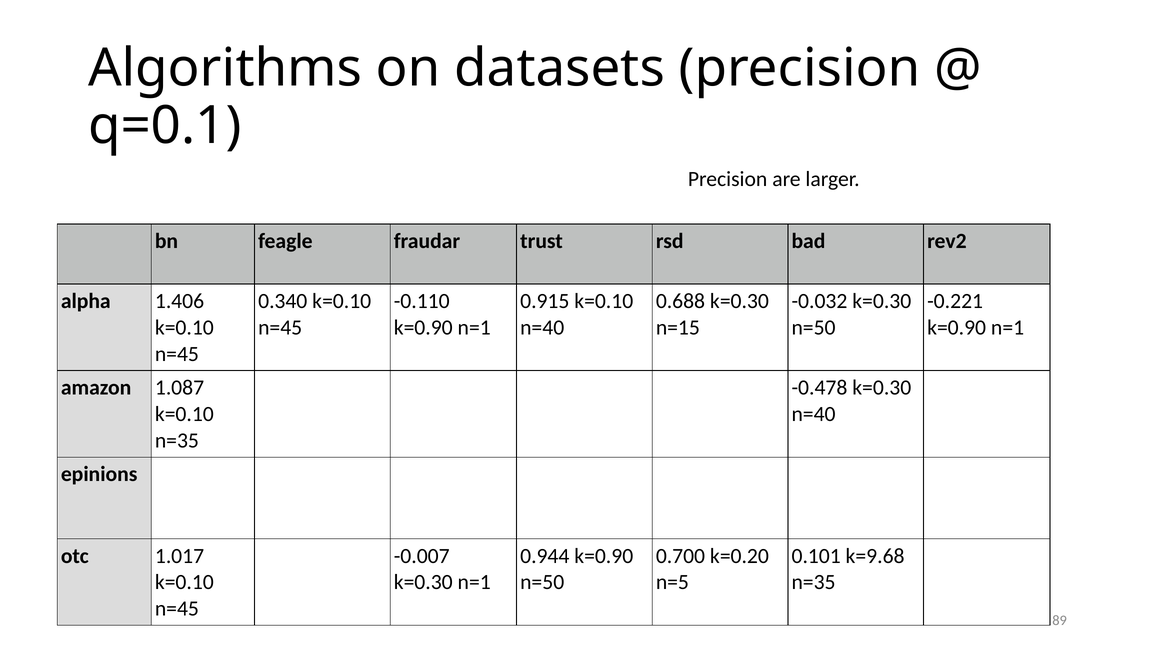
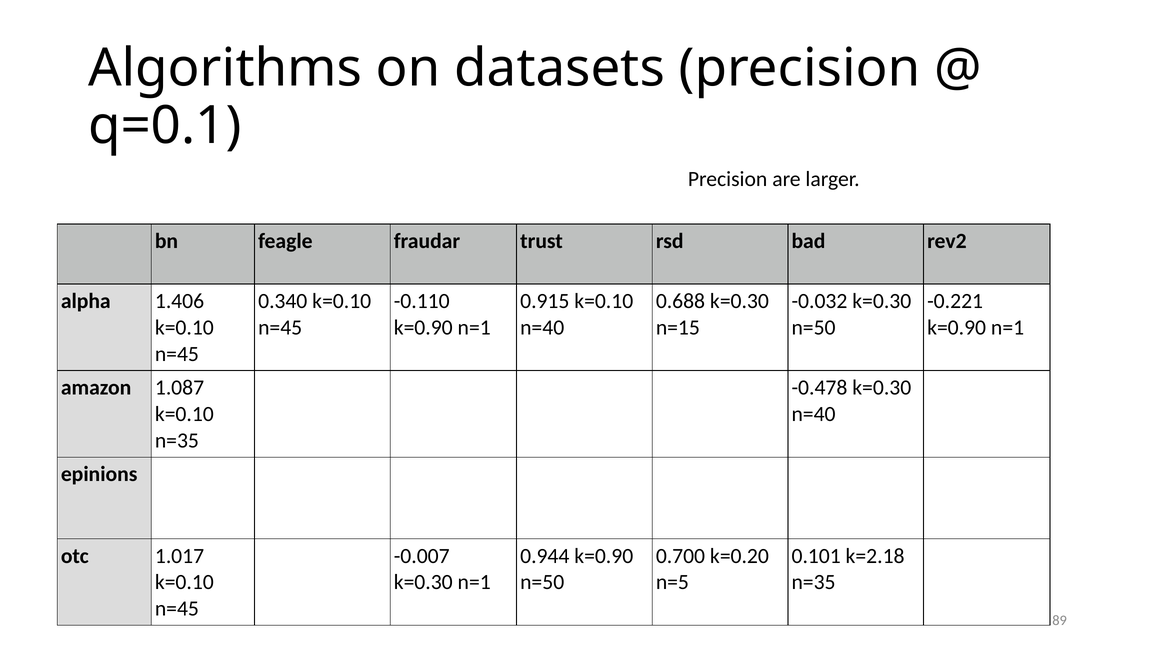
k=9.68: k=9.68 -> k=2.18 (875, 556)
